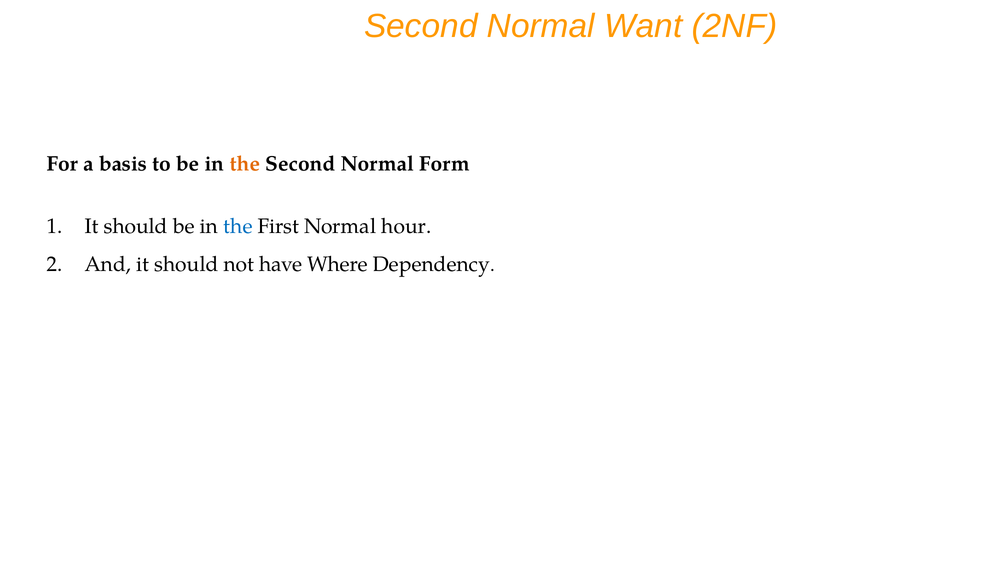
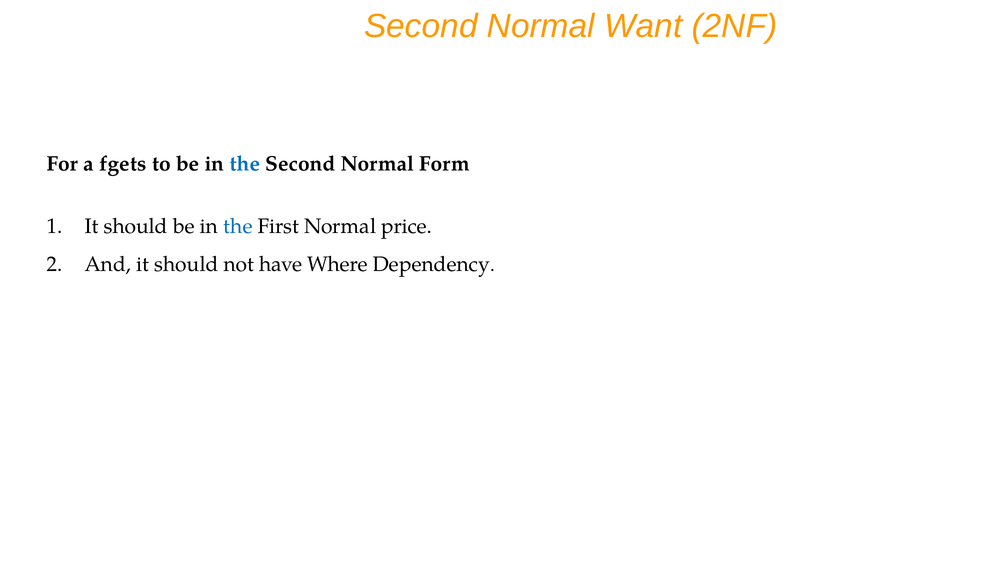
basis: basis -> fgets (123, 164)
the colour: orange -> blue (245, 164)
hour: hour -> price (407, 227)
